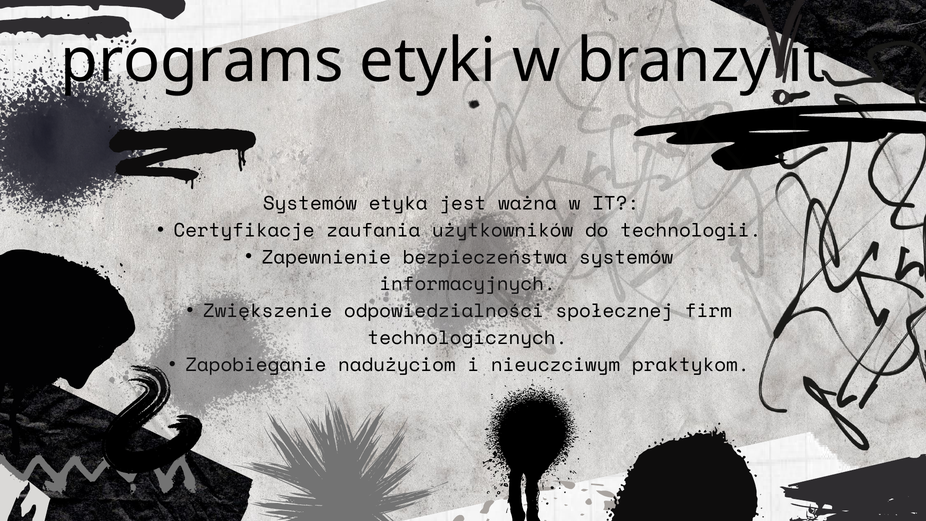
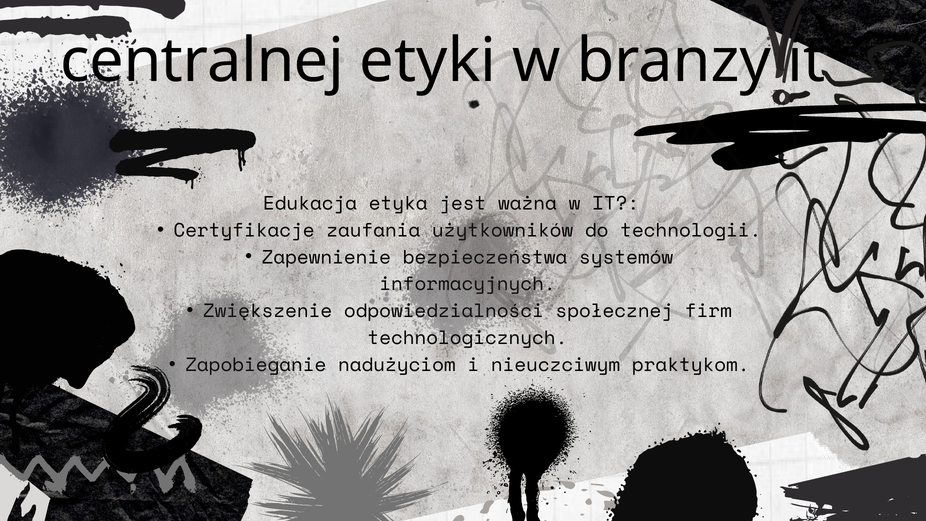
programs: programs -> centralnej (202, 61)
Systemów: Systemów -> Edukacja (310, 203)
